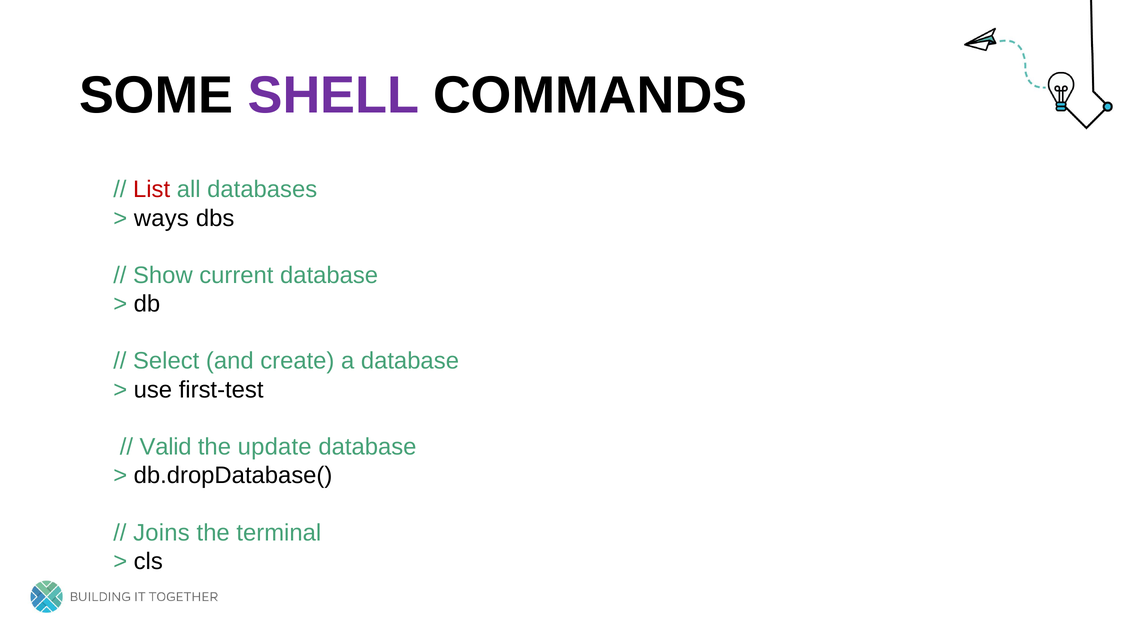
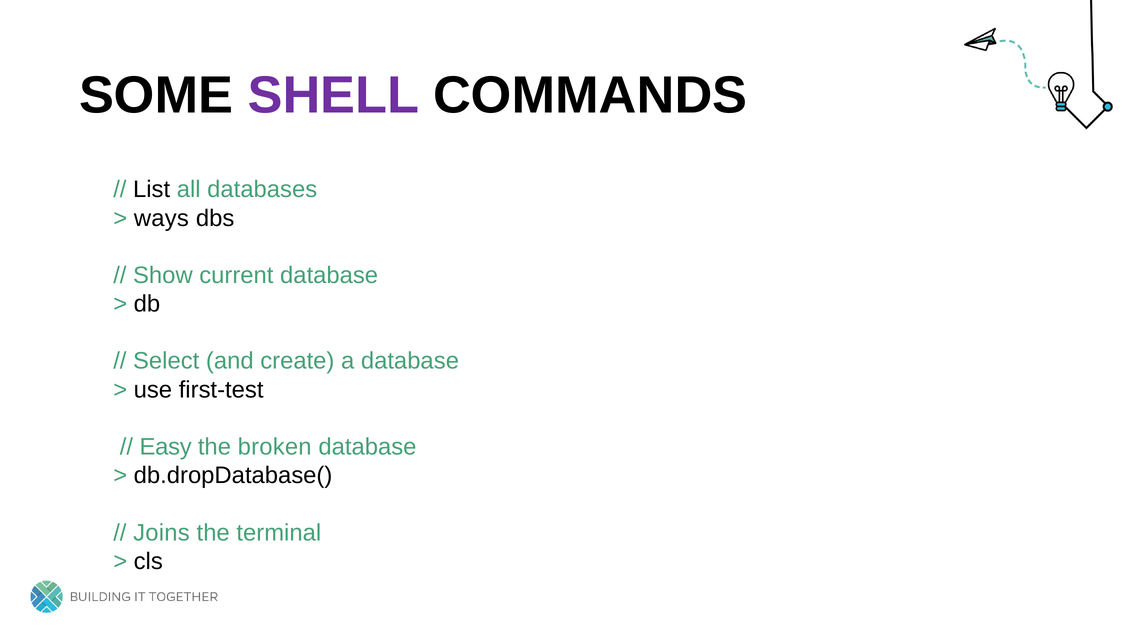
List colour: red -> black (152, 190)
Valid: Valid -> Easy (166, 447)
update: update -> broken (275, 447)
